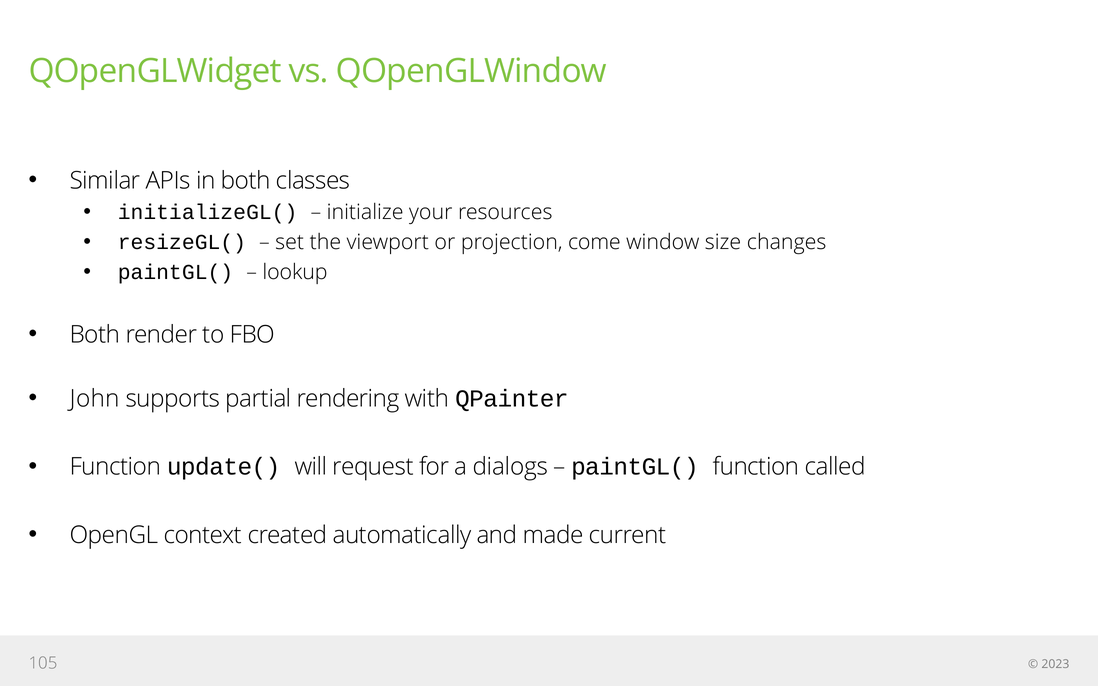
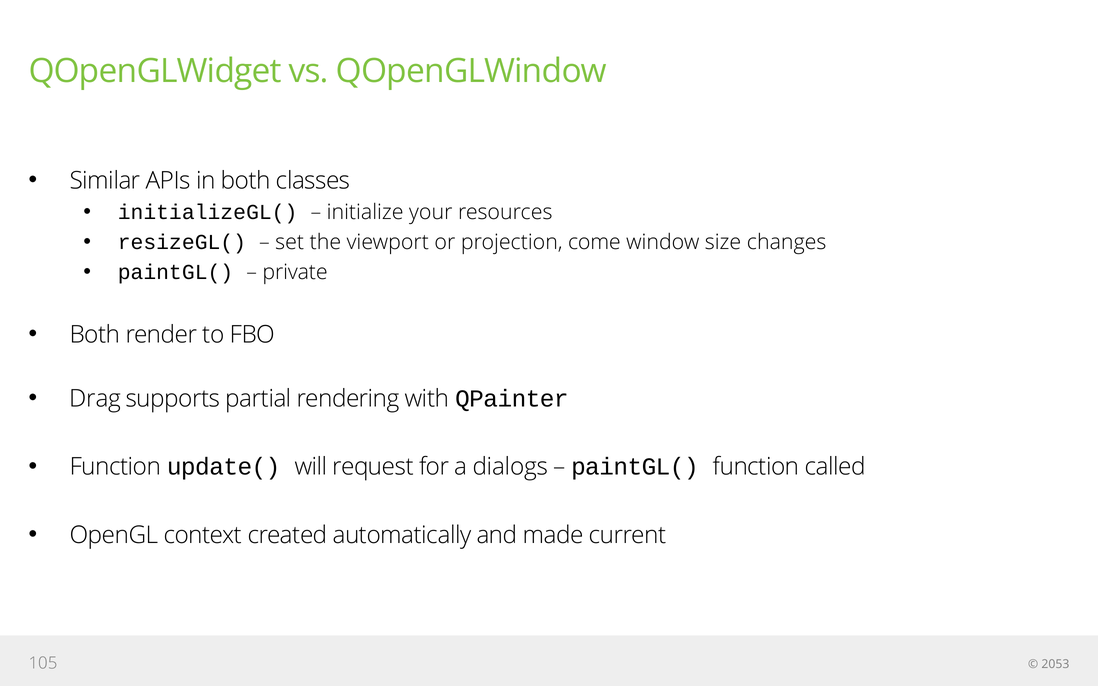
lookup: lookup -> private (295, 272)
John: John -> Drag (95, 399)
2023: 2023 -> 2053 (1055, 664)
